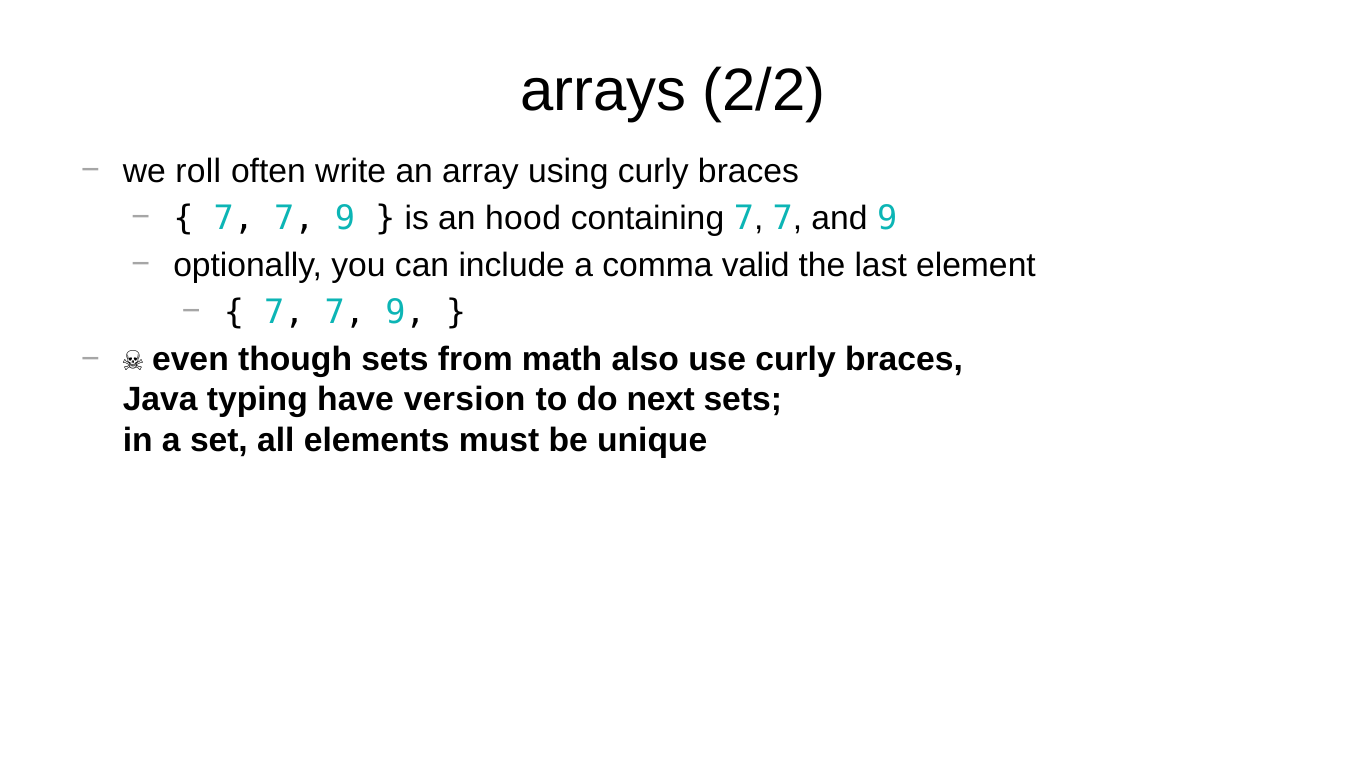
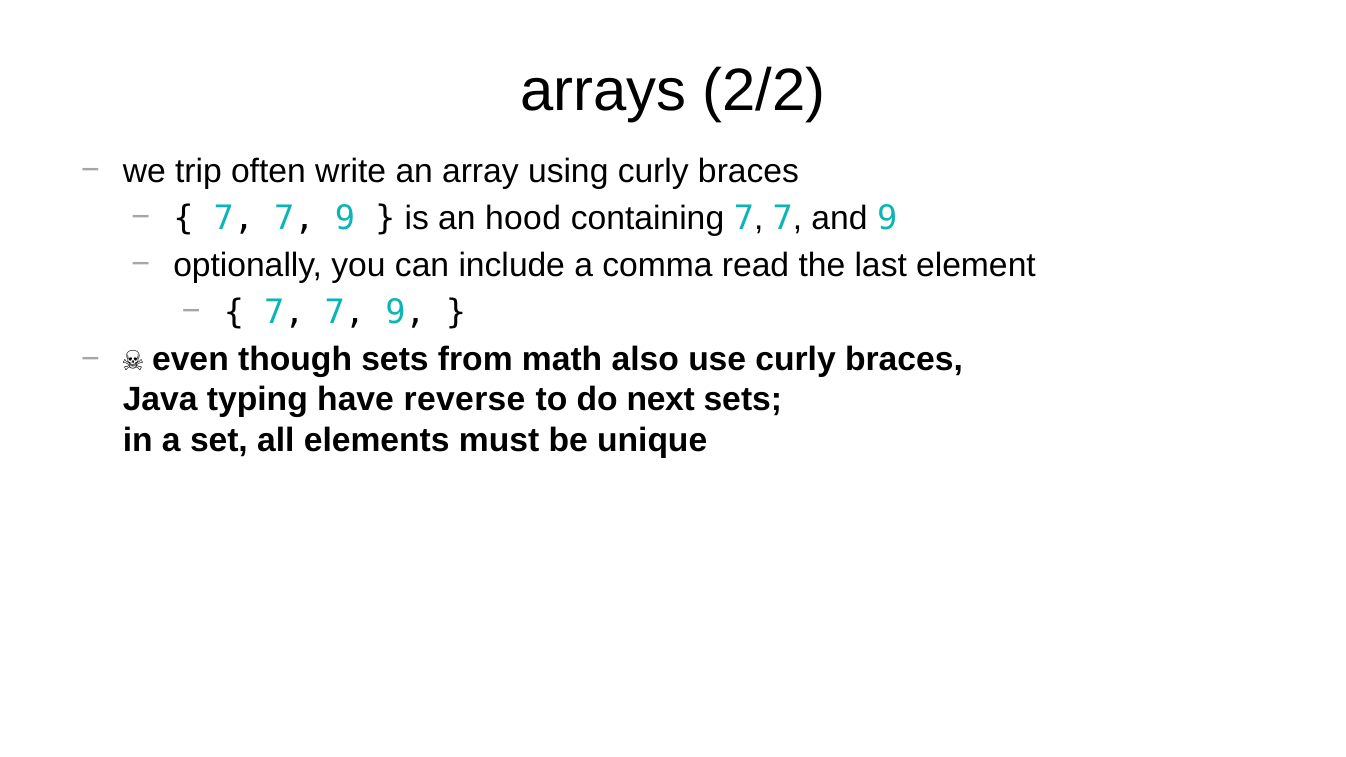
roll: roll -> trip (198, 171)
valid: valid -> read (756, 265)
version: version -> reverse (465, 400)
